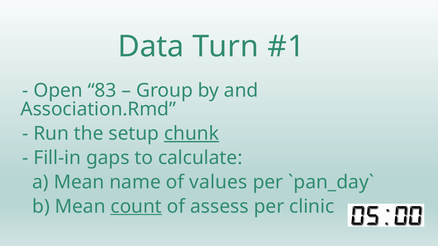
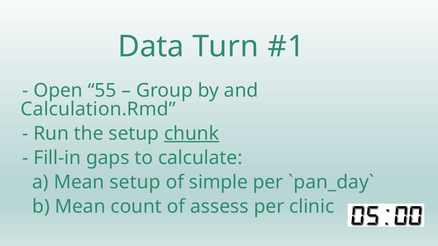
83: 83 -> 55 (102, 91)
Association.Rmd: Association.Rmd -> Calculation.Rmd (98, 109)
Mean name: name -> setup (135, 182)
values: values -> simple (218, 182)
count underline: present -> none (136, 207)
